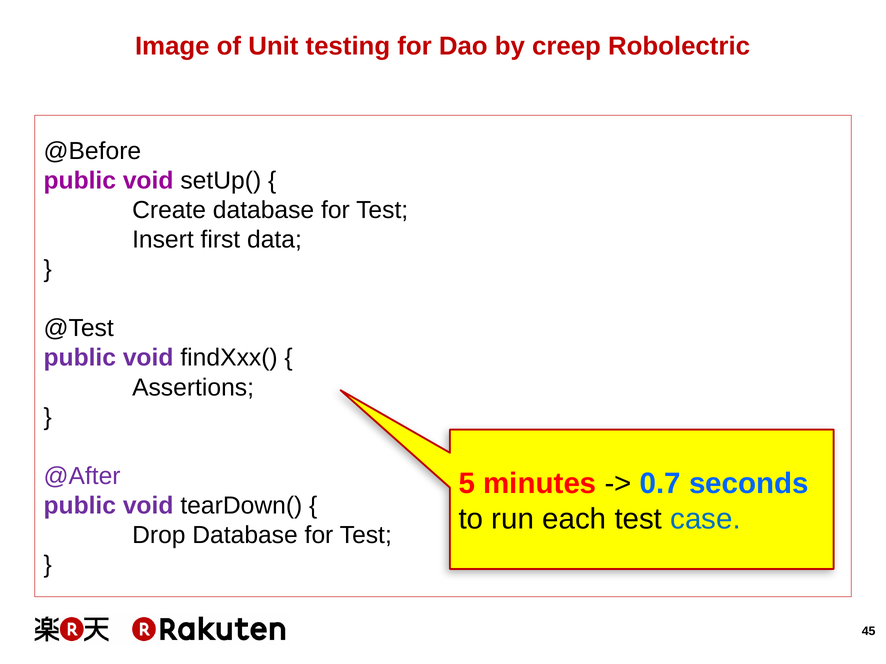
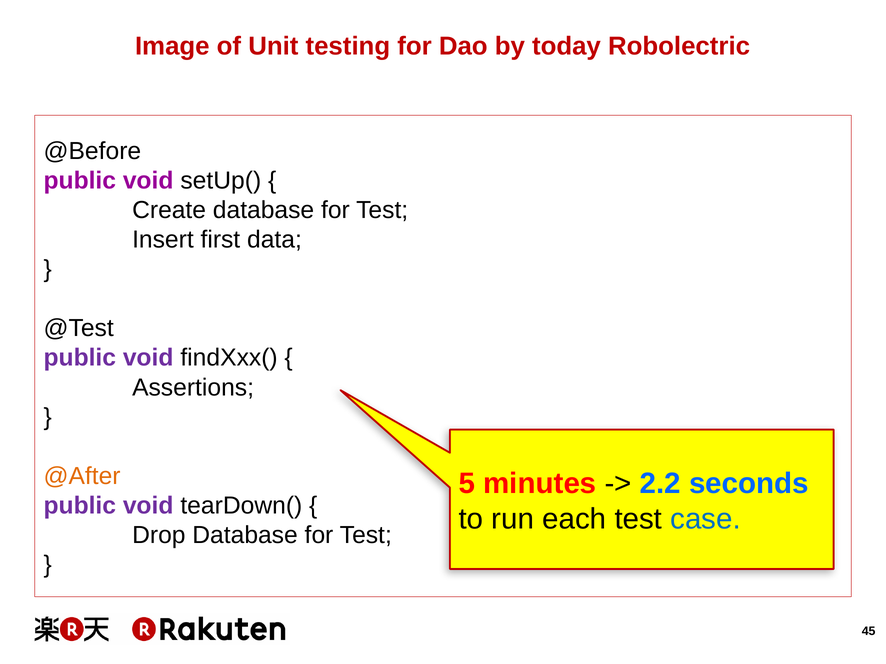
creep: creep -> today (566, 46)
@After colour: purple -> orange (82, 476)
0.7: 0.7 -> 2.2 (660, 484)
